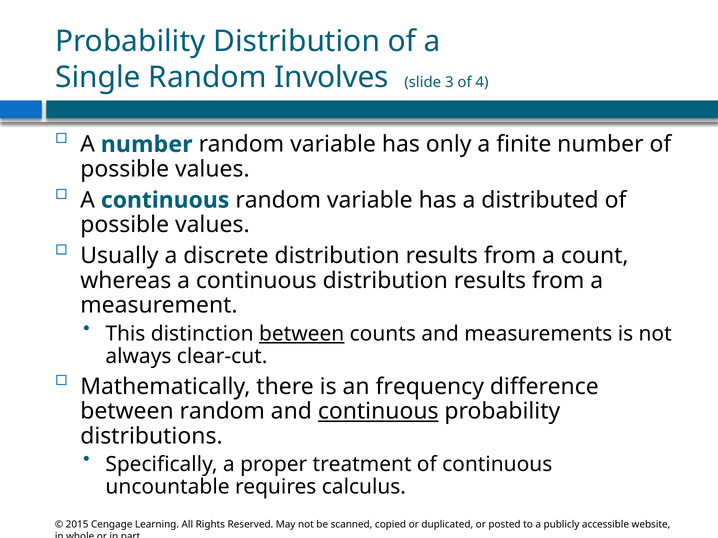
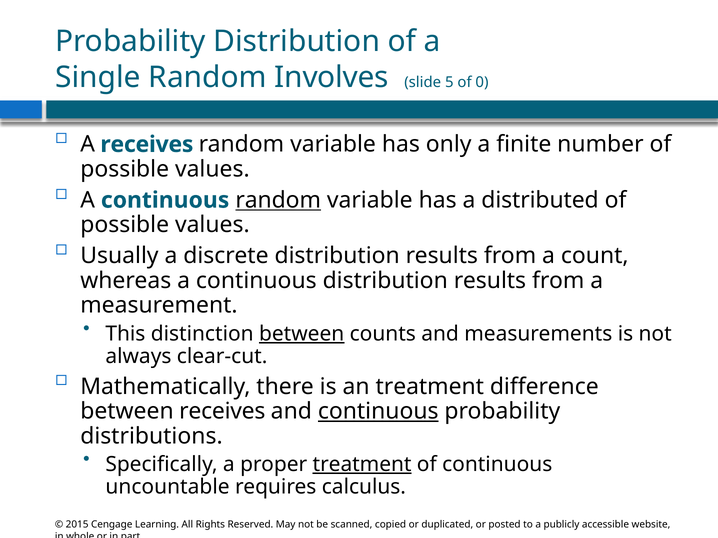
3: 3 -> 5 (449, 82)
4: 4 -> 0 (482, 82)
A number: number -> receives (147, 145)
random underline: none -> present (278, 200)
an frequency: frequency -> treatment (430, 387)
between random: random -> receives (222, 412)
treatment underline: none -> present (362, 465)
